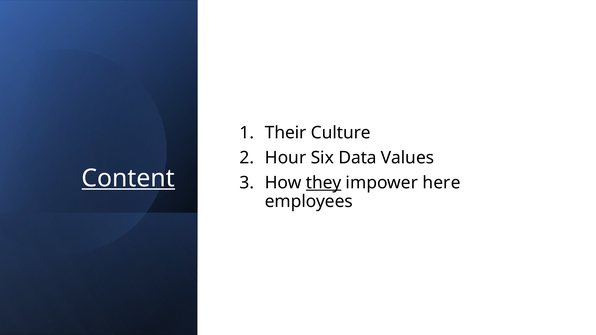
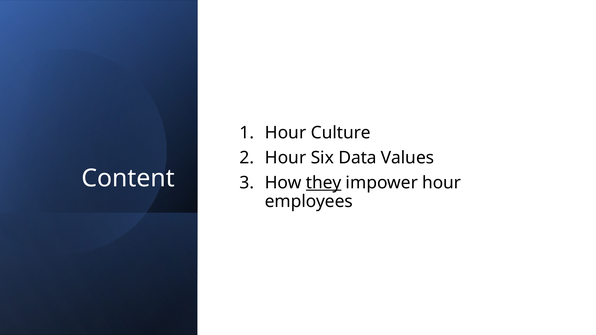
Their: Their -> Hour (285, 133)
Content underline: present -> none (128, 178)
impower here: here -> hour (442, 183)
